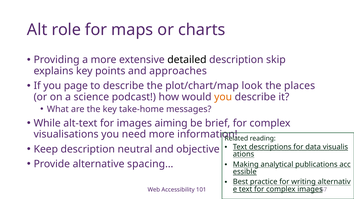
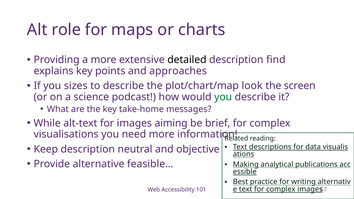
skip: skip -> find (276, 60)
page: page -> sizes (76, 86)
places: places -> screen (300, 86)
you colour: orange -> green (223, 97)
spacing…: spacing… -> feasible… (150, 164)
